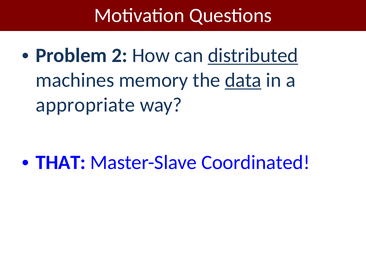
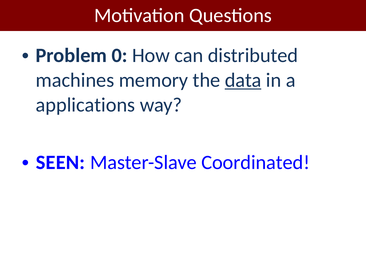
2: 2 -> 0 (119, 56)
distributed underline: present -> none (253, 56)
appropriate: appropriate -> applications (85, 105)
THAT: THAT -> SEEN (60, 163)
